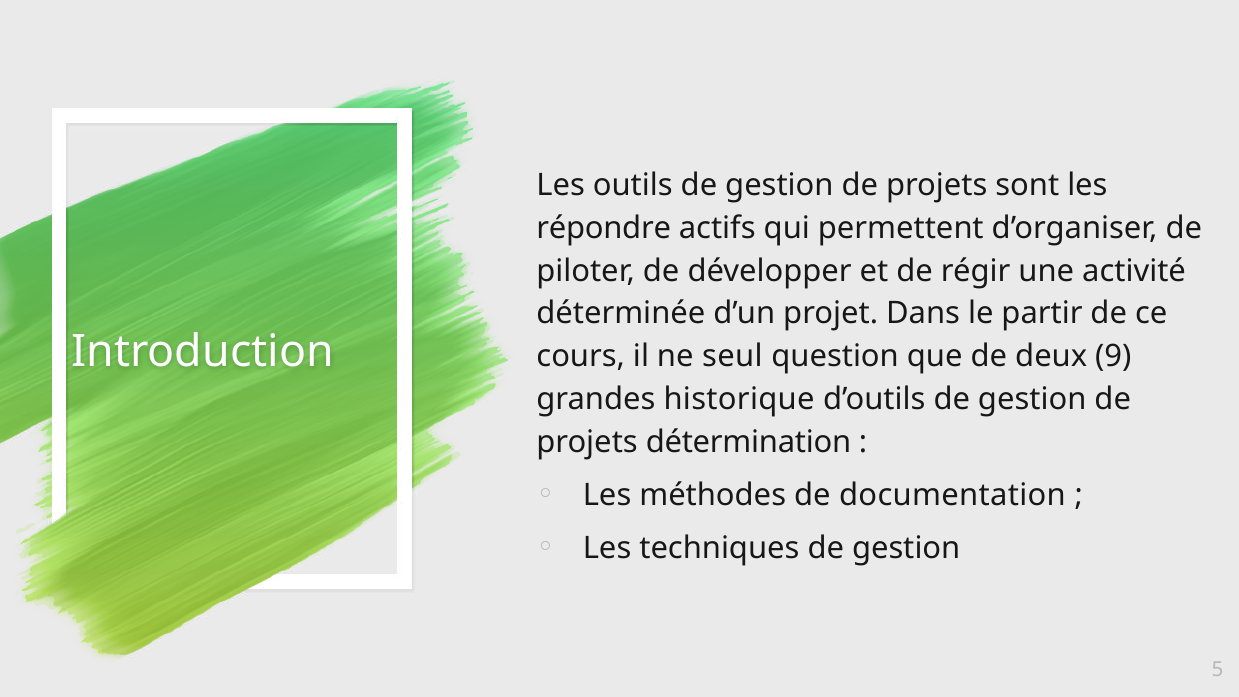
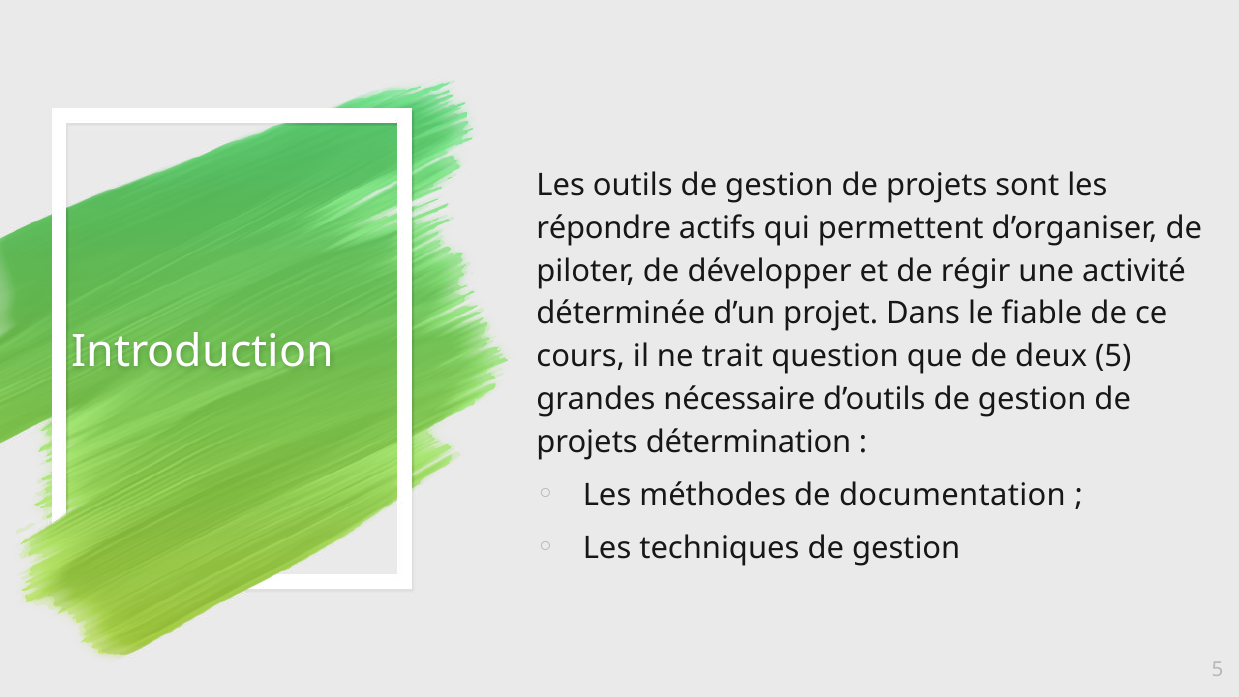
partir: partir -> fiable (1042, 314)
seul: seul -> trait (732, 356)
deux 9: 9 -> 5 (1113, 356)
historique: historique -> nécessaire (739, 399)
